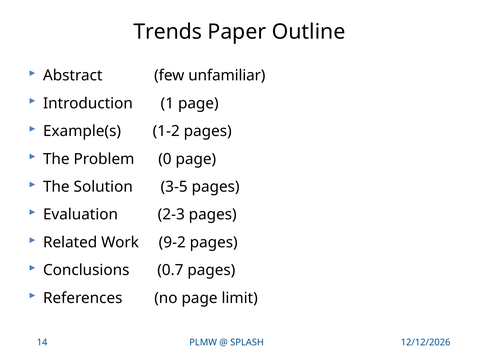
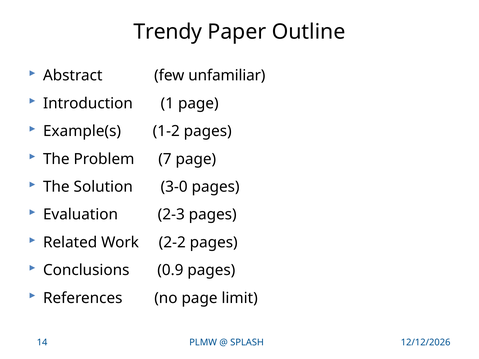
Trends: Trends -> Trendy (168, 32)
0: 0 -> 7 (165, 159)
3-5: 3-5 -> 3-0 (174, 187)
9-2: 9-2 -> 2-2 (172, 243)
0.7: 0.7 -> 0.9 (170, 270)
